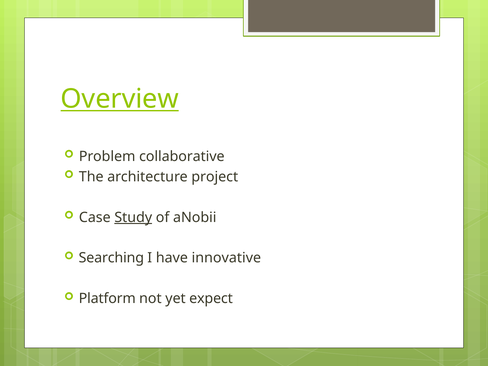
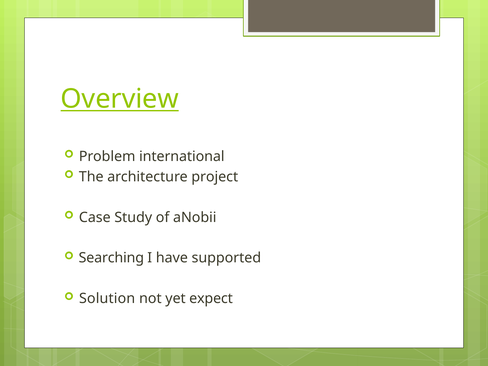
collaborative: collaborative -> international (182, 156)
Study underline: present -> none (133, 217)
innovative: innovative -> supported (226, 258)
Platform: Platform -> Solution (107, 299)
